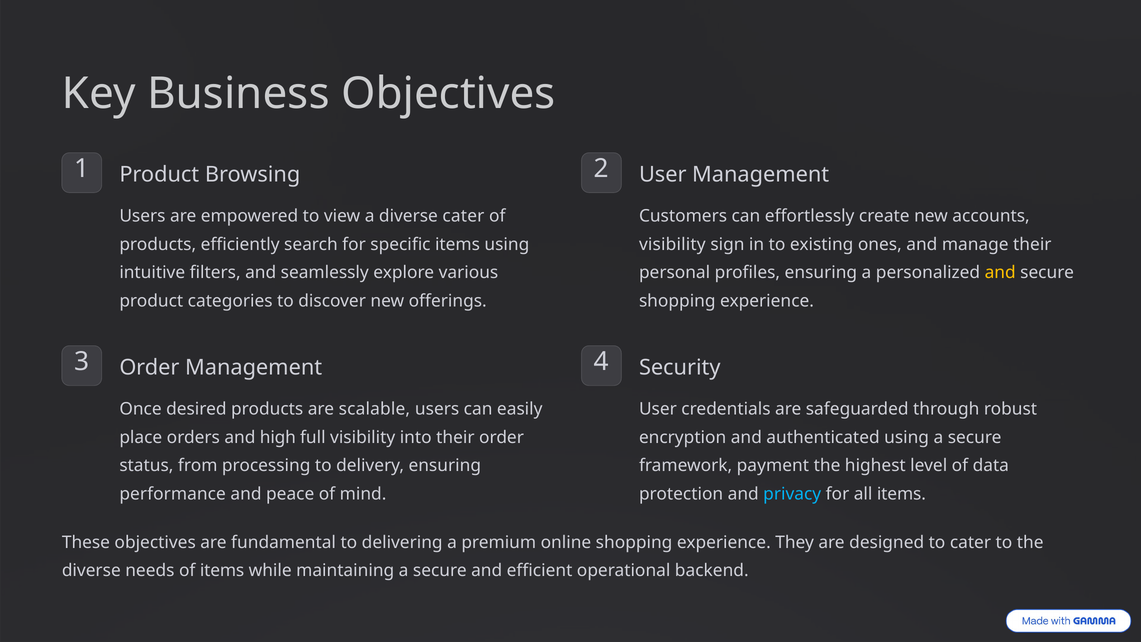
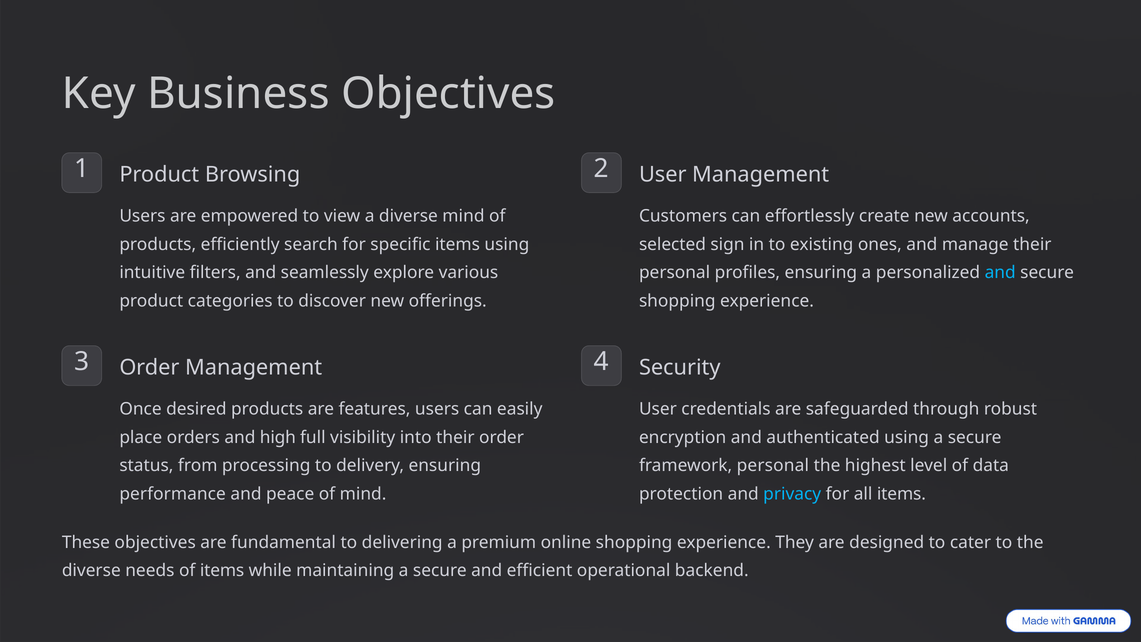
diverse cater: cater -> mind (463, 216)
visibility: visibility -> selected (672, 244)
and colour: yellow -> light blue (1000, 273)
scalable: scalable -> features (375, 409)
framework payment: payment -> personal (773, 465)
